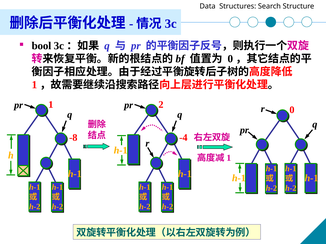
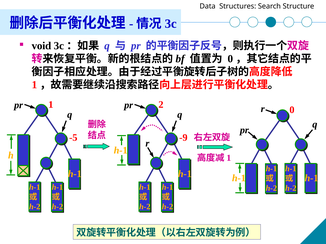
bool: bool -> void (41, 46)
-8: -8 -> -5 (73, 138)
-4: -4 -> -9 (183, 138)
